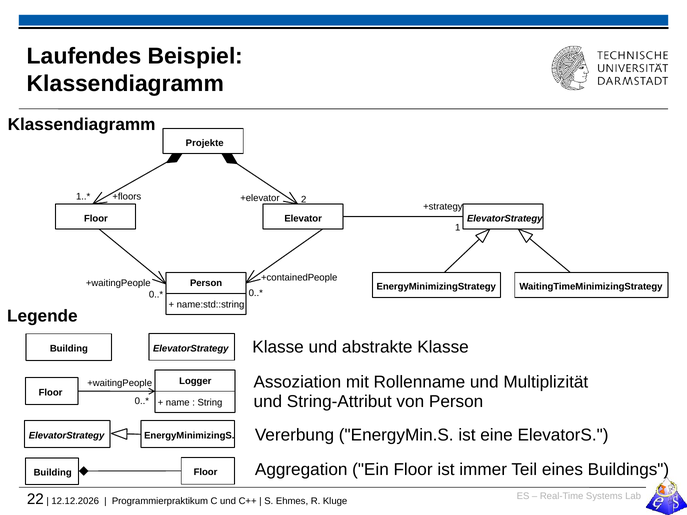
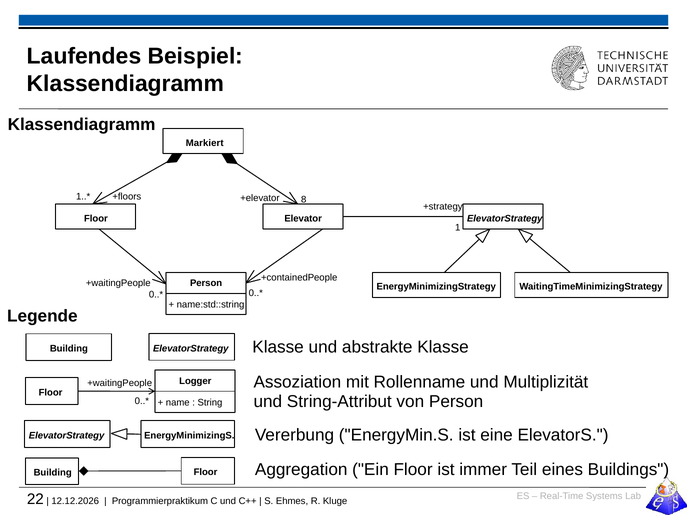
Projekte: Projekte -> Markiert (205, 143)
2: 2 -> 8 (304, 200)
